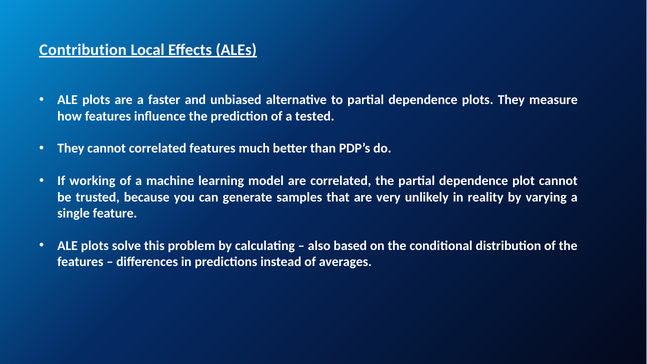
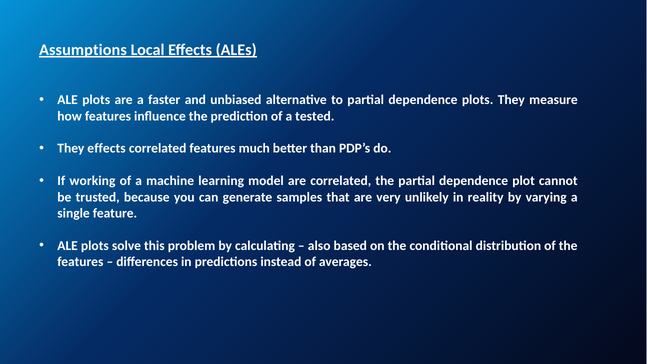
Contribution: Contribution -> Assumptions (83, 50)
They cannot: cannot -> effects (107, 149)
